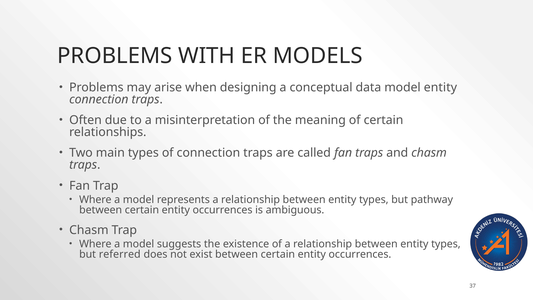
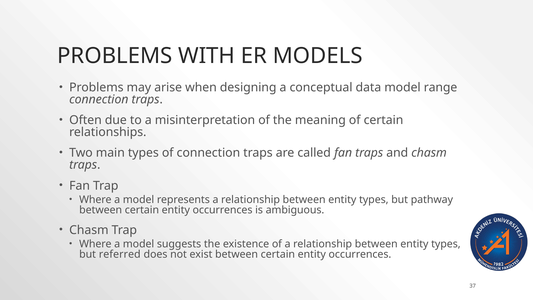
model entity: entity -> range (441, 87)
